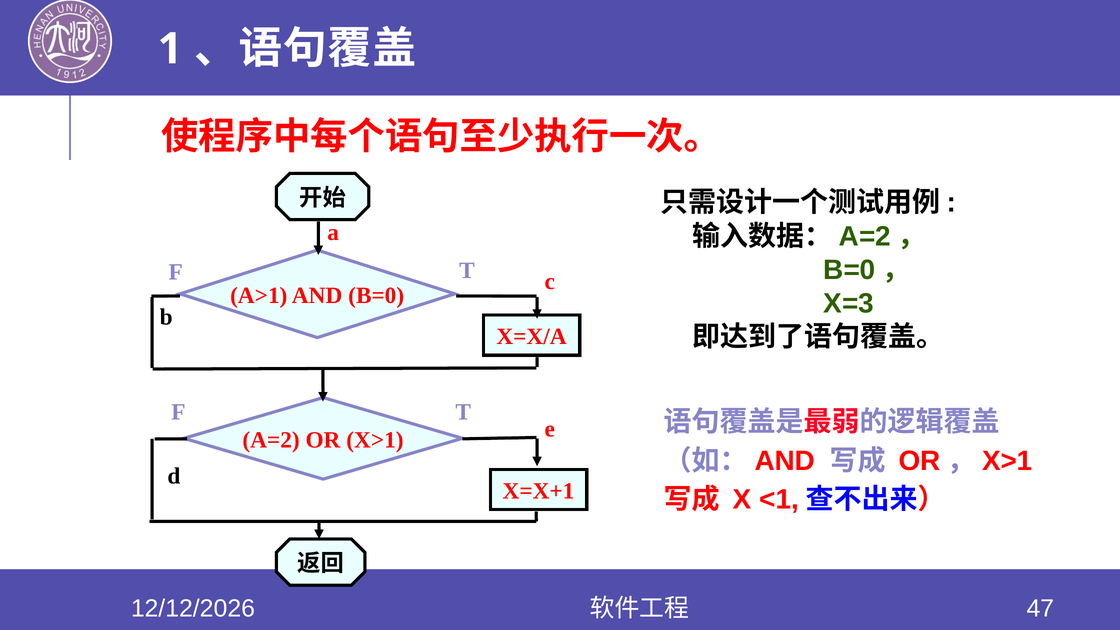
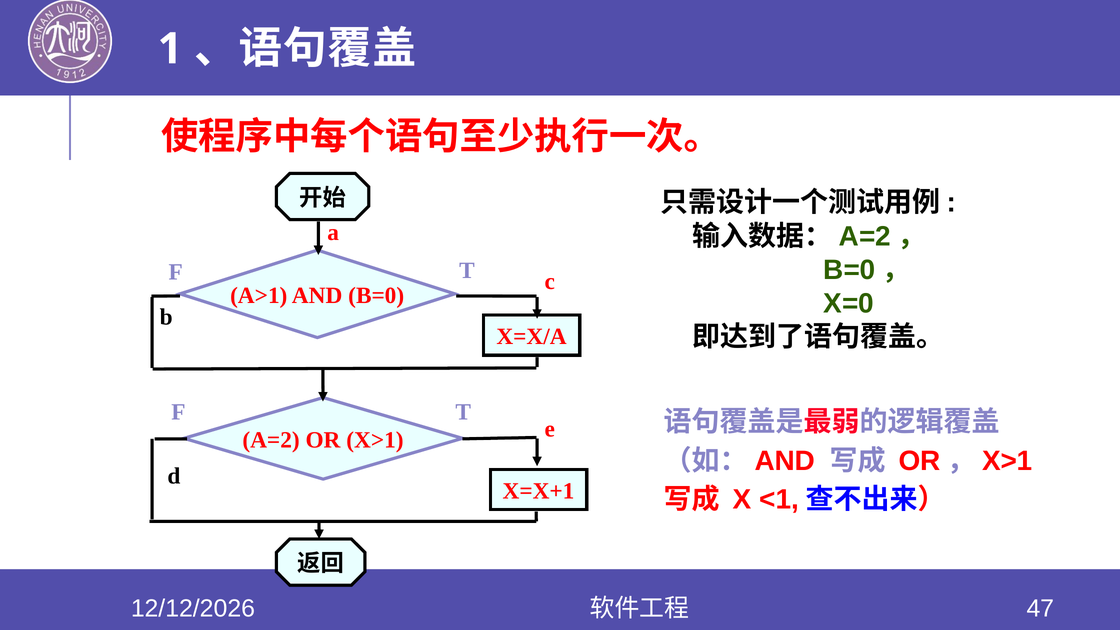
X=3: X=3 -> X=0 (849, 304)
